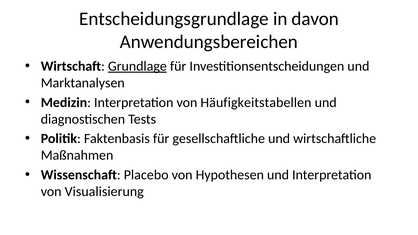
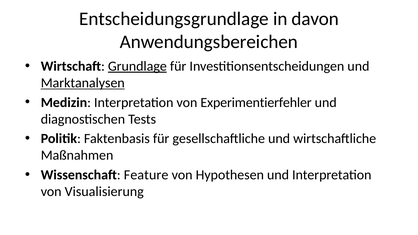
Marktanalysen underline: none -> present (83, 83)
Häufigkeitstabellen: Häufigkeitstabellen -> Experimentierfehler (256, 103)
Placebo: Placebo -> Feature (146, 175)
